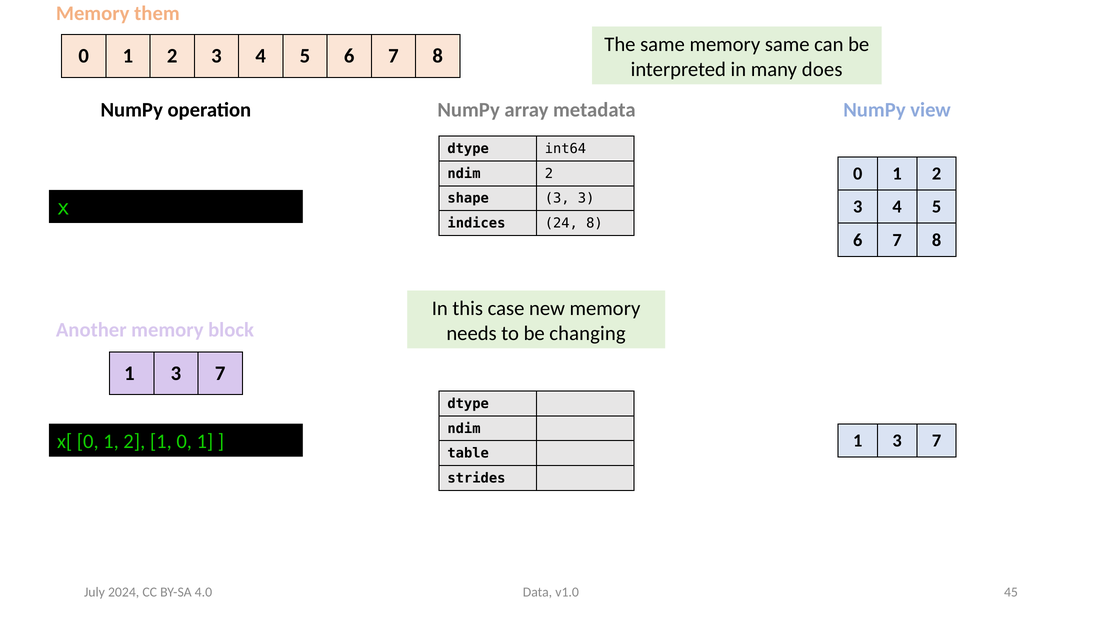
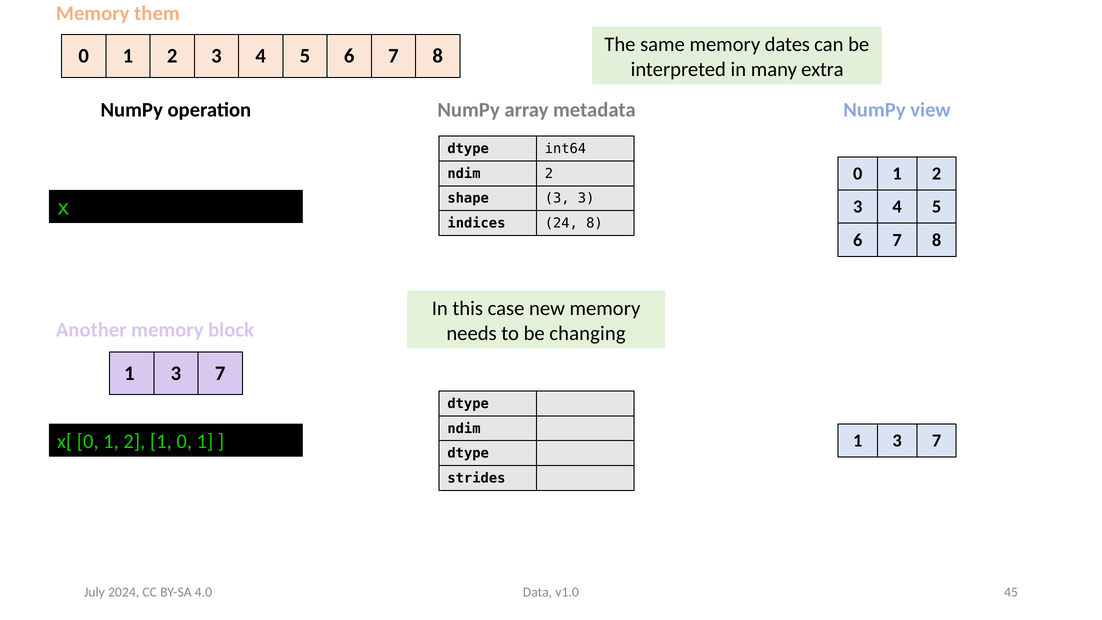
memory same: same -> dates (787, 45)
does: does -> extra (822, 69)
table: table -> dtype (468, 453)
